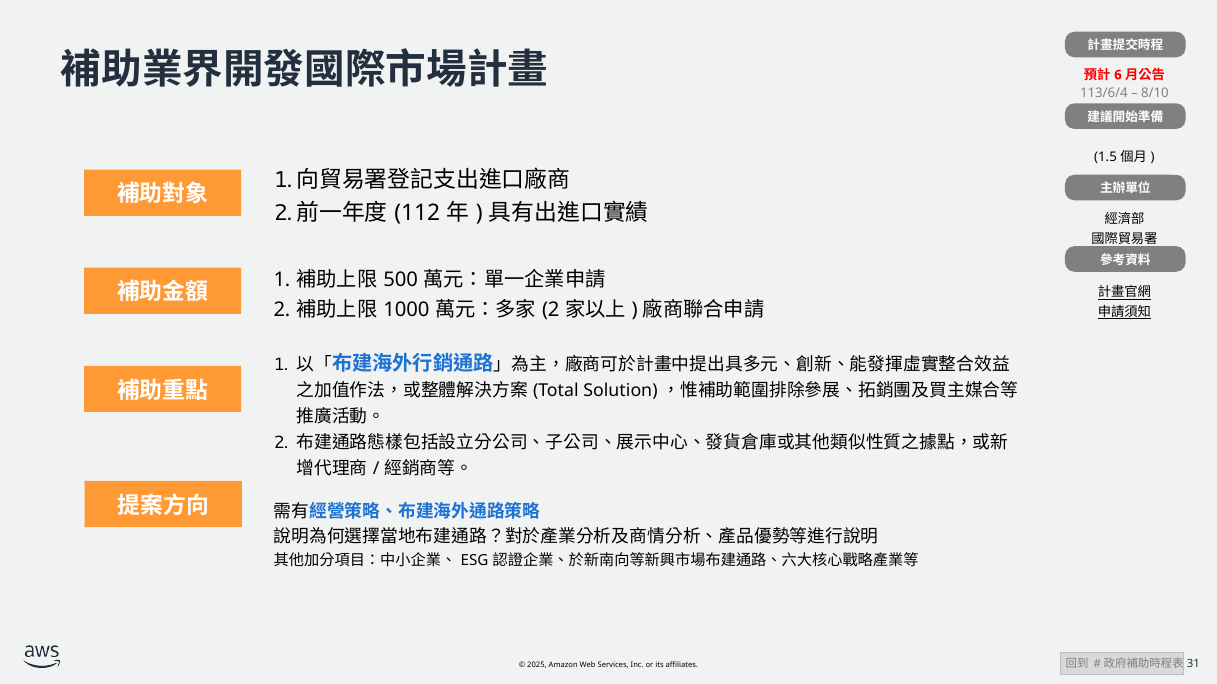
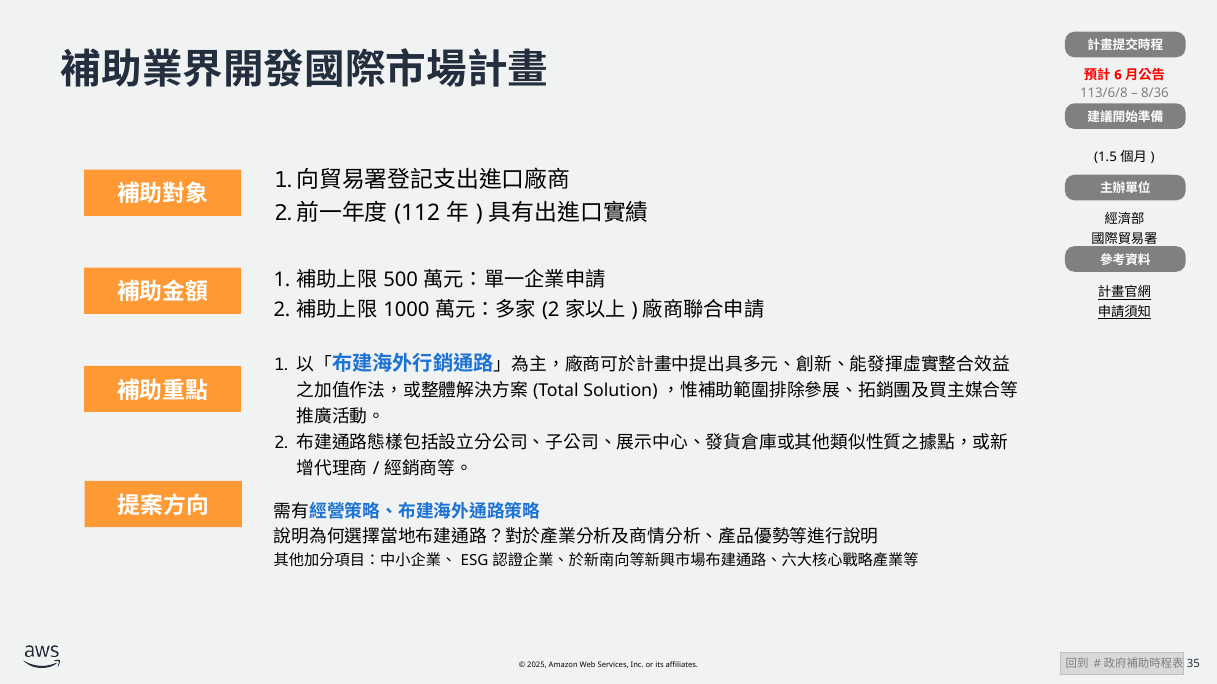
113/6/4: 113/6/4 -> 113/6/8 (1104, 93)
8/10: 8/10 -> 8/36 (1155, 93)
31: 31 -> 35 (1193, 664)
